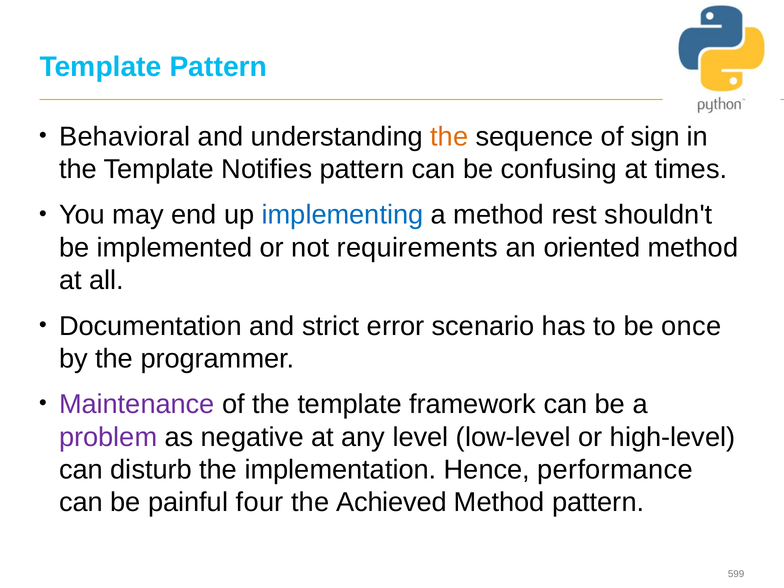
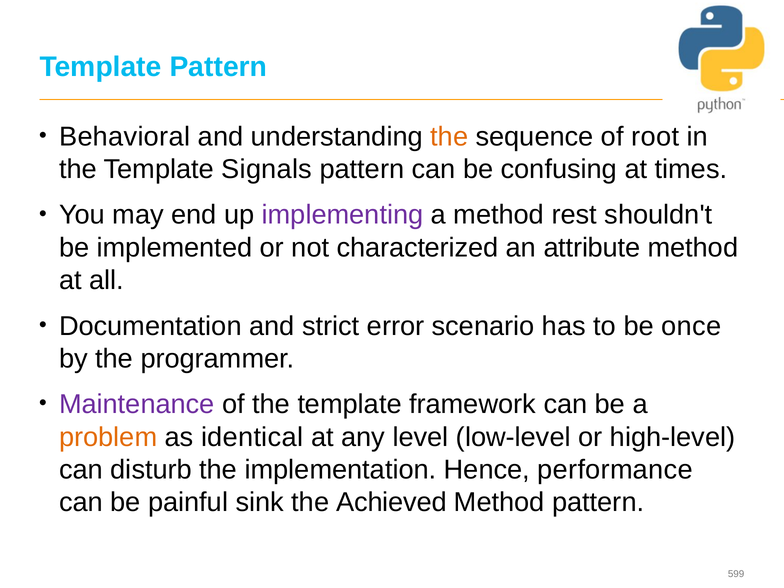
sign: sign -> root (655, 137)
Notifies: Notifies -> Signals (267, 169)
implementing colour: blue -> purple (343, 215)
requirements: requirements -> characterized (418, 248)
oriented: oriented -> attribute (592, 248)
problem colour: purple -> orange (108, 437)
negative: negative -> identical (252, 437)
four: four -> sink (260, 502)
